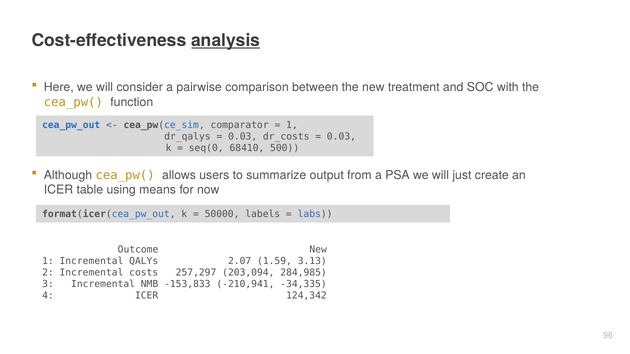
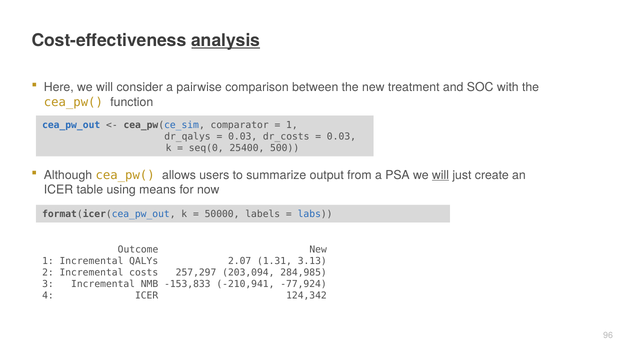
68410: 68410 -> 25400 (247, 148)
will underline: none -> present (441, 175)
1.59: 1.59 -> 1.31 (274, 261)
-34,335: -34,335 -> -77,924 (303, 284)
